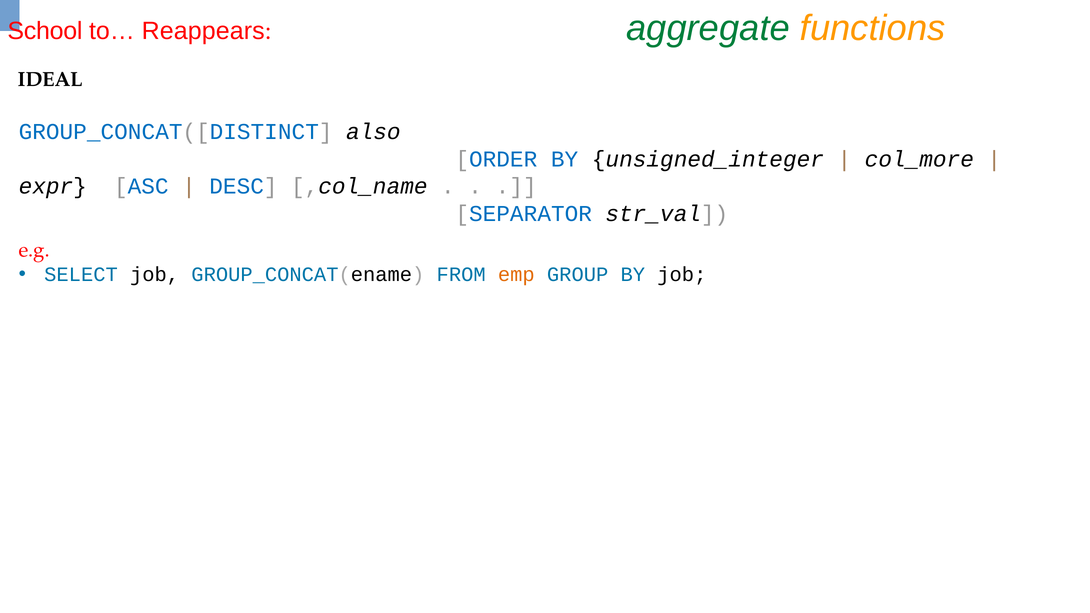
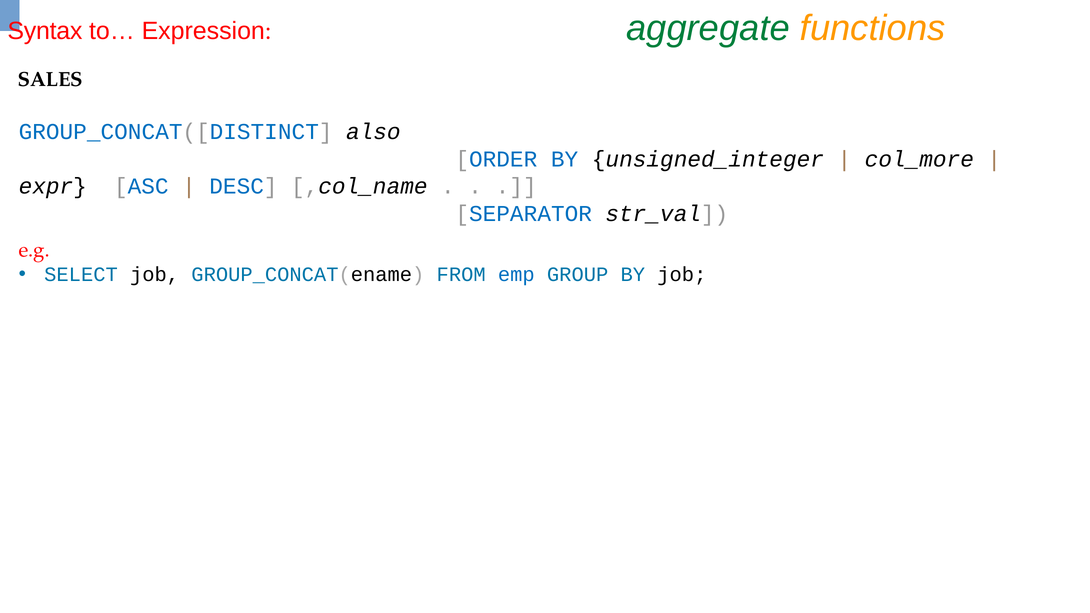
School: School -> Syntax (45, 31)
Reappears: Reappears -> Expression (203, 31)
IDEAL: IDEAL -> SALES (50, 80)
emp colour: orange -> blue (516, 275)
